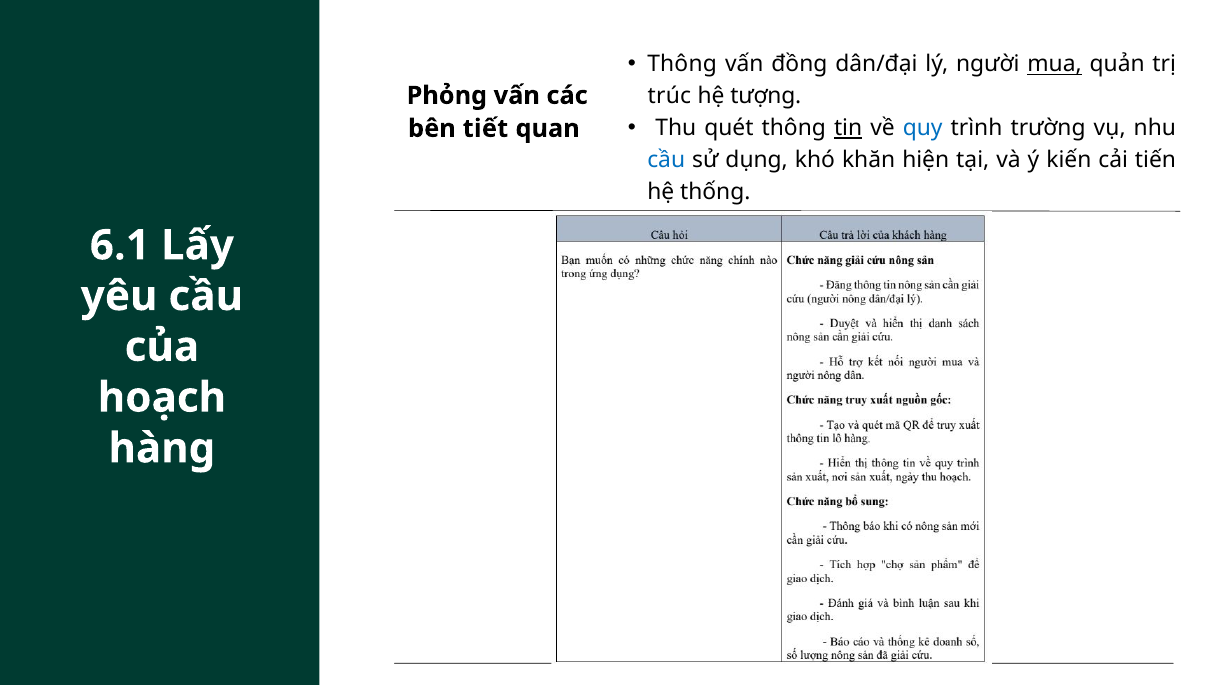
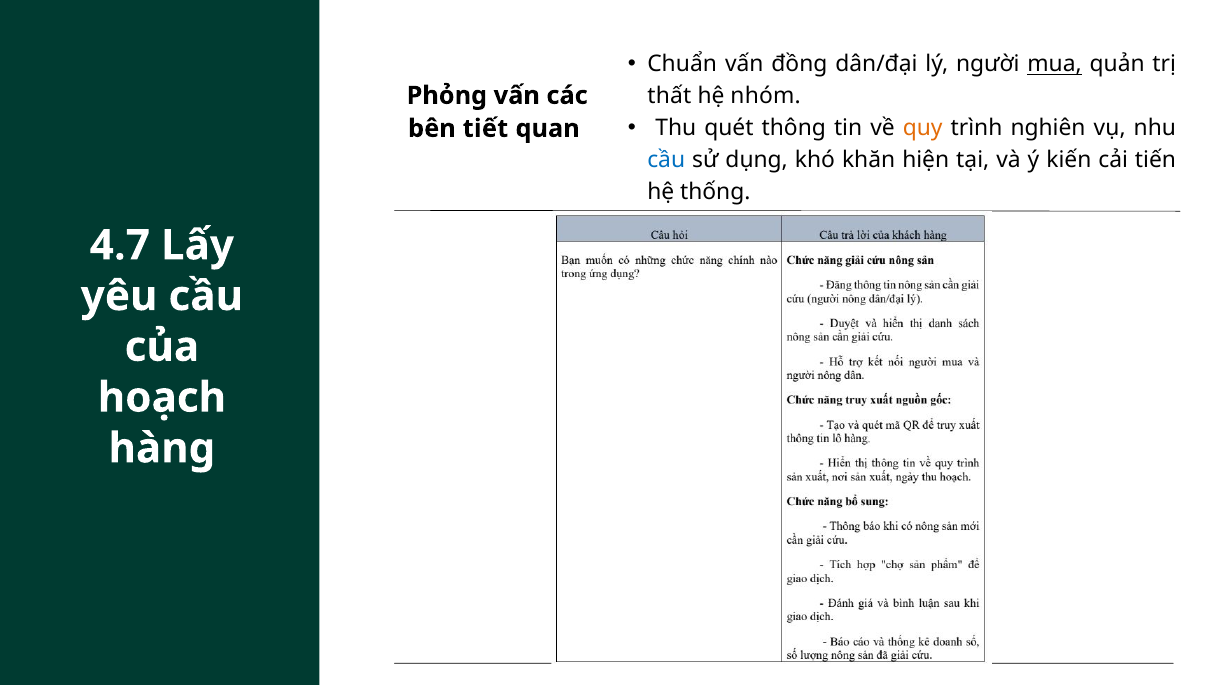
Thông: Thông -> Chuẩn (682, 64)
trúc: trúc -> thất (669, 96)
tượng: tượng -> nhóm (766, 96)
tin underline: present -> none (848, 128)
quy colour: blue -> orange (923, 128)
trường: trường -> nghiên (1048, 128)
6.1: 6.1 -> 4.7 (120, 245)
